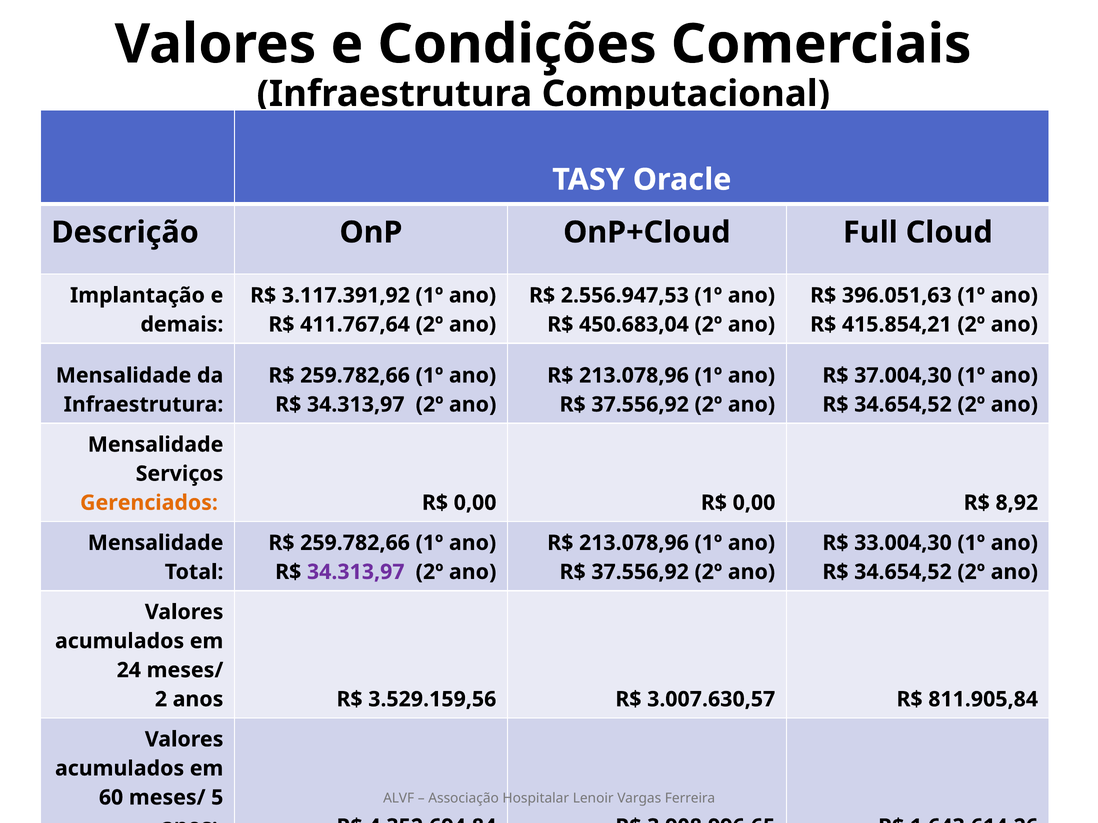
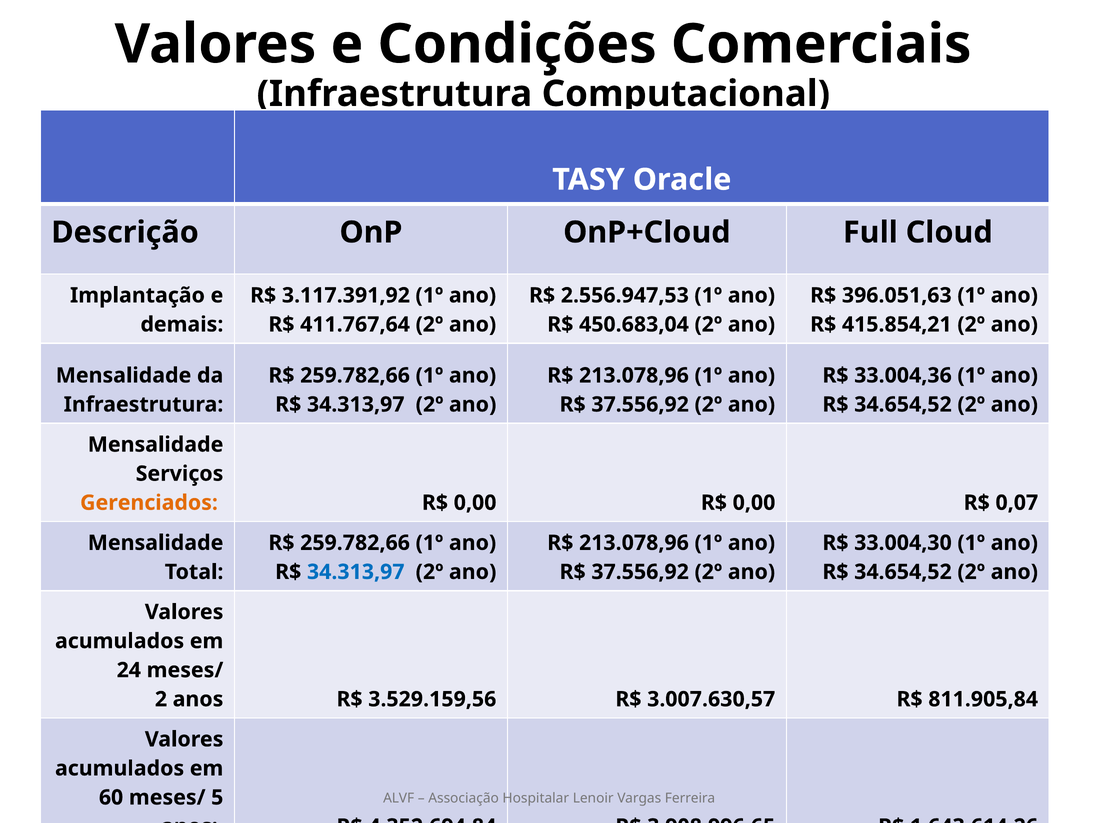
37.004,30: 37.004,30 -> 33.004,36 (903, 376)
8,92: 8,92 -> 0,07 (1017, 503)
34.313,97 colour: purple -> blue (356, 572)
